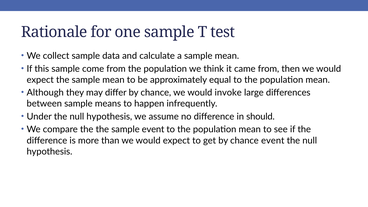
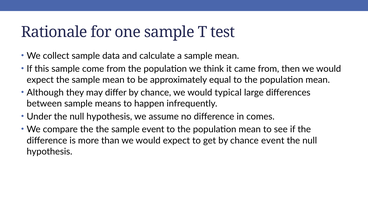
invoke: invoke -> typical (228, 93)
should: should -> comes (260, 117)
